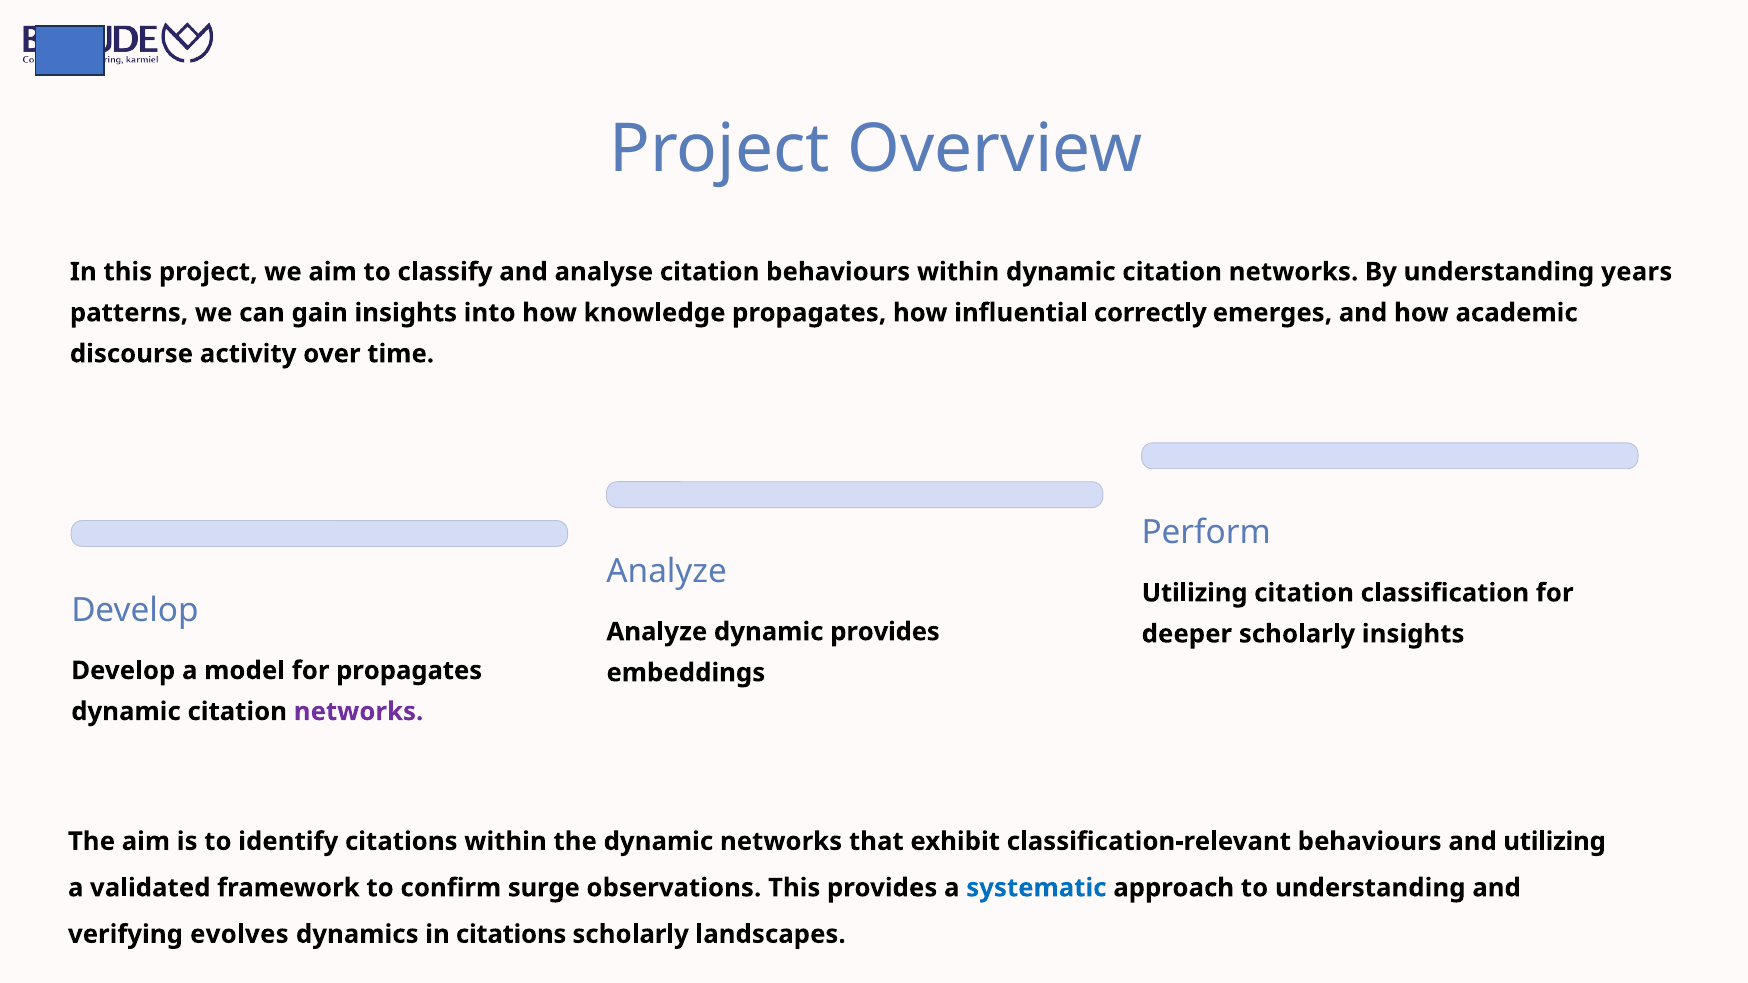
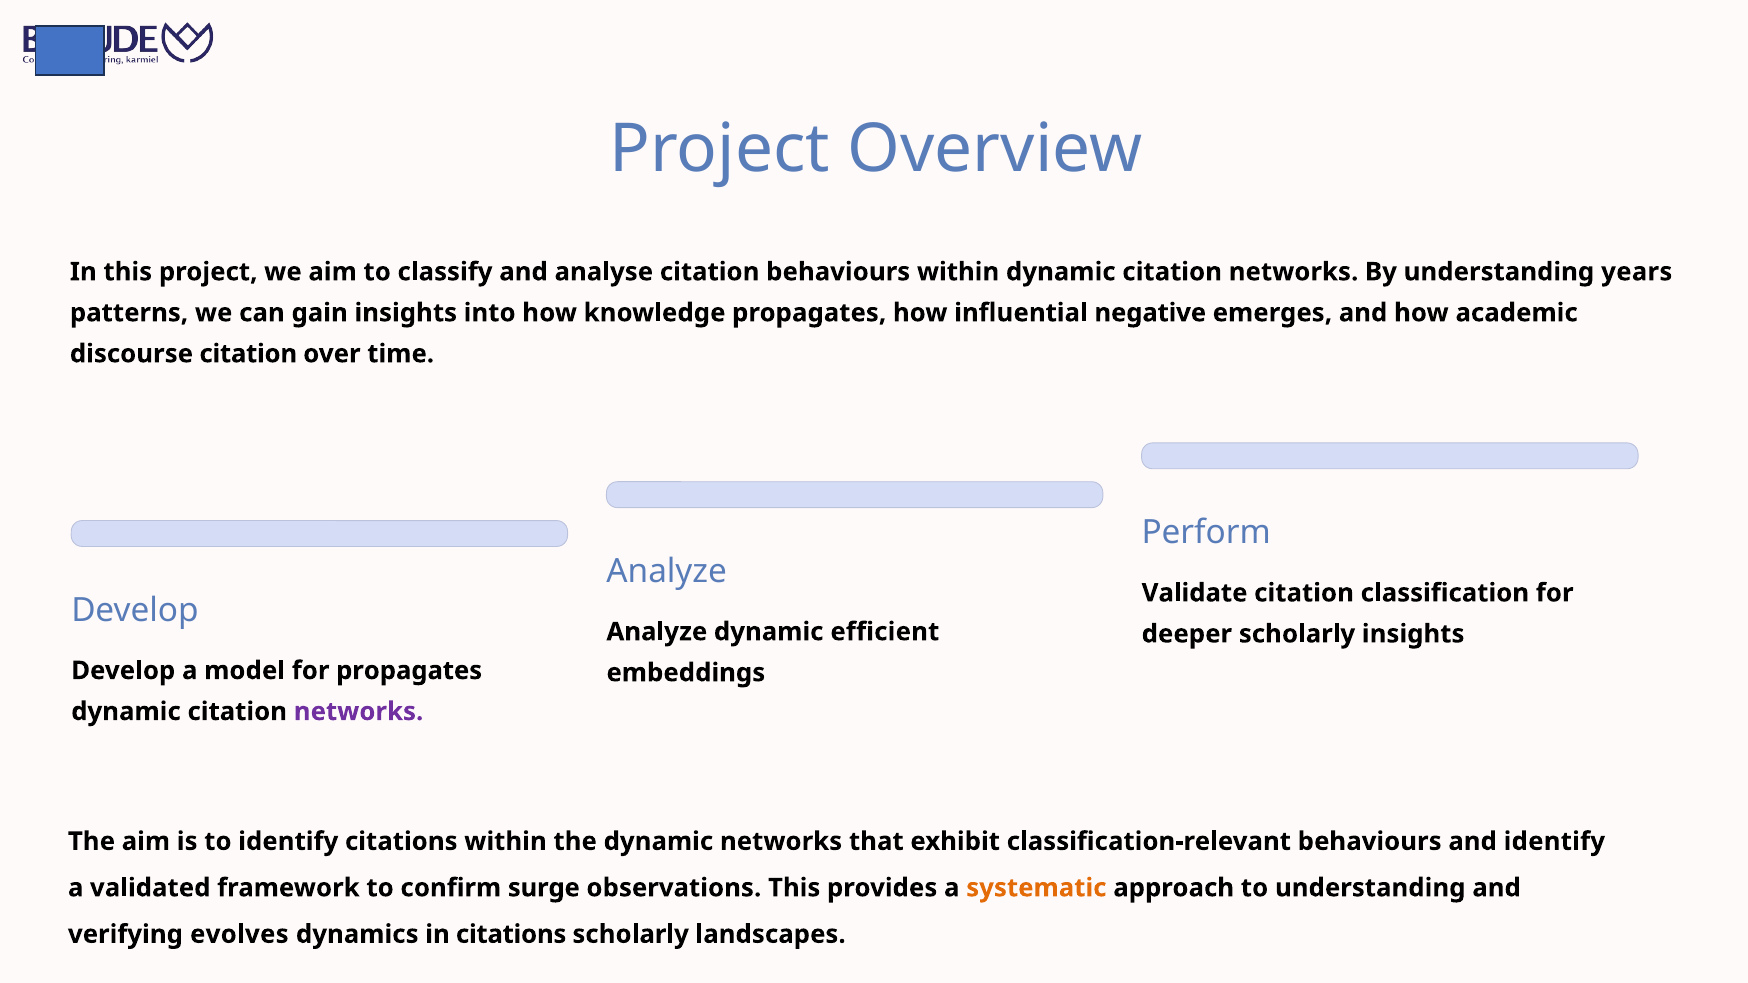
correctly: correctly -> negative (1150, 313)
discourse activity: activity -> citation (248, 354)
Utilizing: Utilizing -> Validate (1195, 593)
dynamic provides: provides -> efficient (885, 632)
and utilizing: utilizing -> identify (1554, 842)
systematic colour: blue -> orange (1036, 888)
